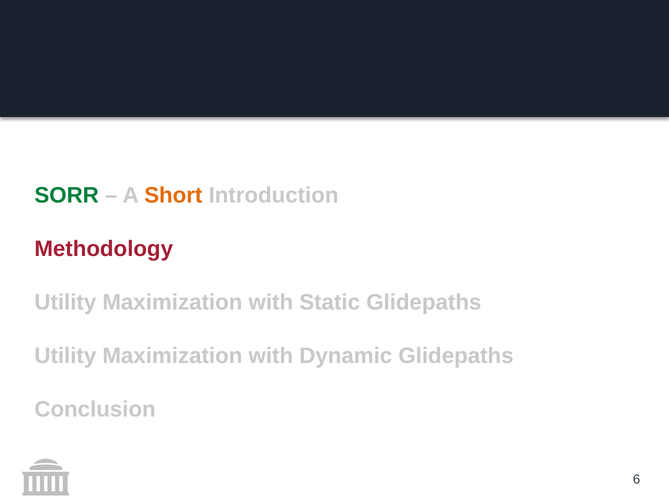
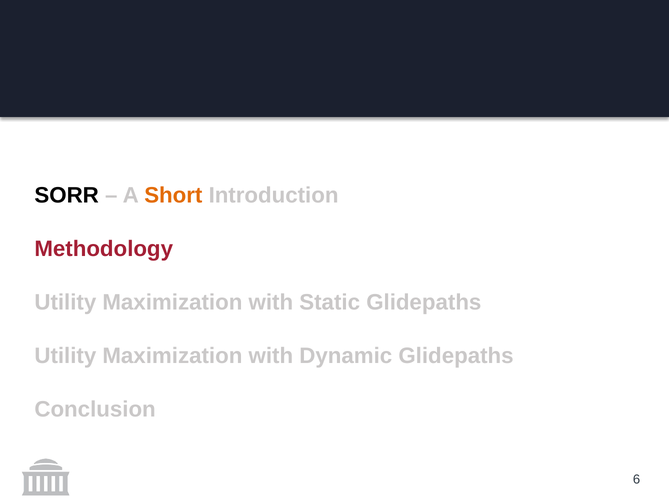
SORR colour: green -> black (67, 195)
